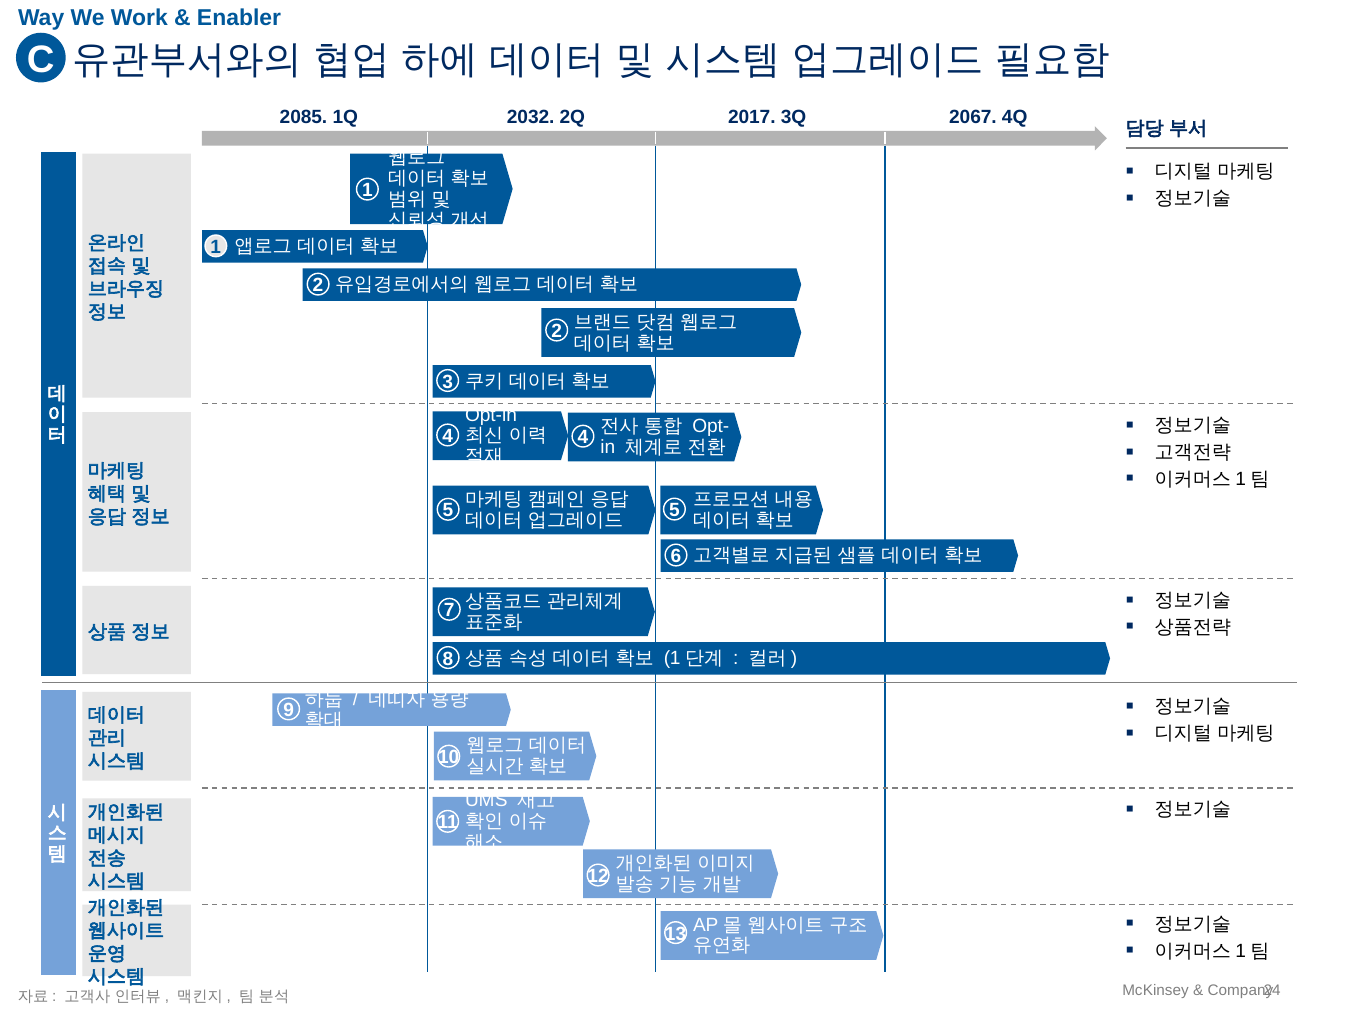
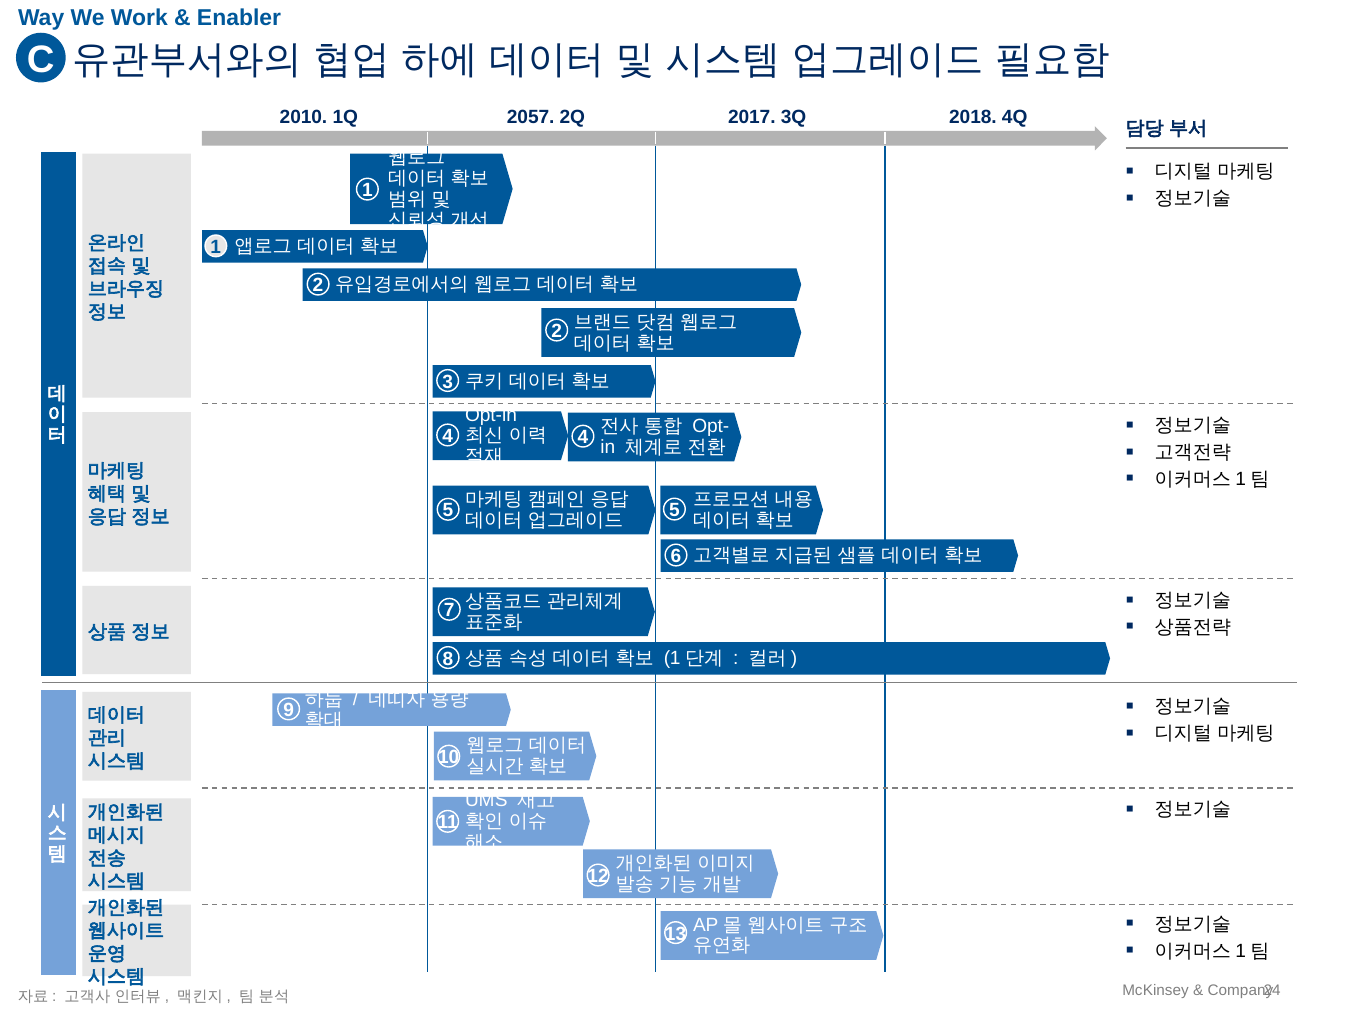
2085: 2085 -> 2010 (303, 117)
2032: 2032 -> 2057 (531, 117)
2067: 2067 -> 2018 (973, 117)
